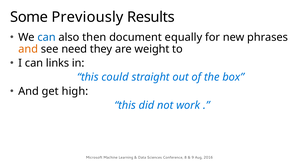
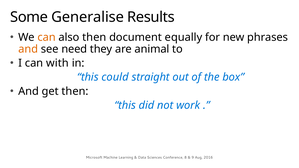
Previously: Previously -> Generalise (88, 17)
can colour: blue -> orange (47, 37)
weight: weight -> animal (152, 49)
links: links -> with (57, 63)
get high: high -> then (75, 91)
